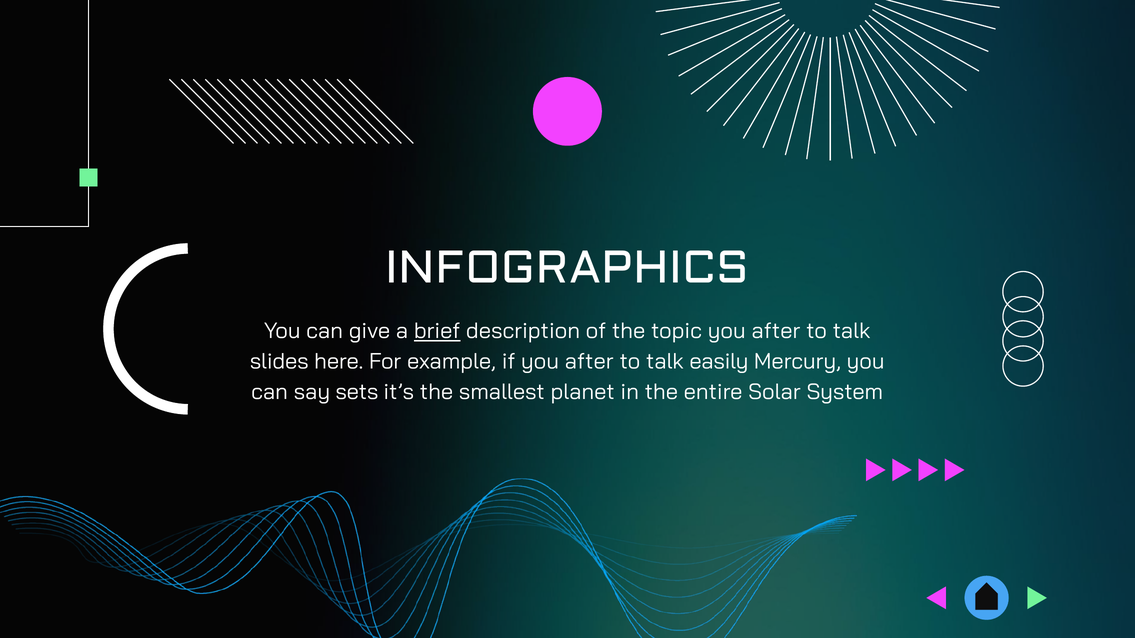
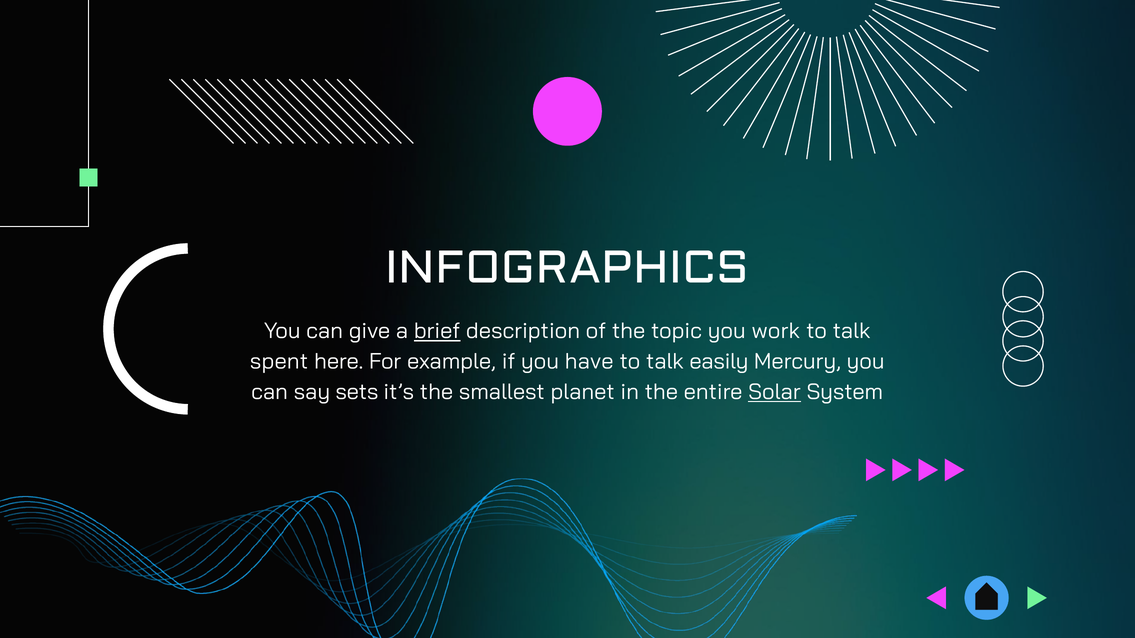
topic you after: after -> work (776, 331)
slides: slides -> spent (279, 362)
if you after: after -> have (589, 362)
Solar underline: none -> present (774, 392)
